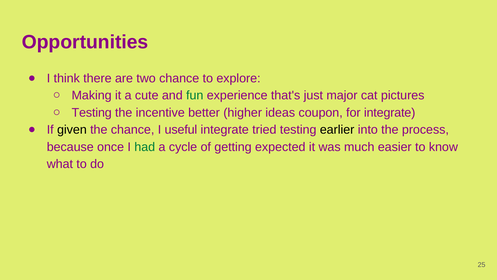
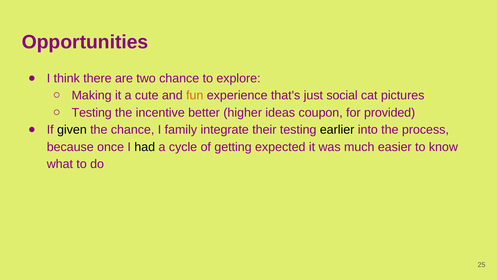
fun colour: green -> orange (195, 95)
major: major -> social (342, 95)
for integrate: integrate -> provided (390, 112)
useful: useful -> family (181, 130)
tried: tried -> their (264, 130)
had colour: green -> black (145, 147)
